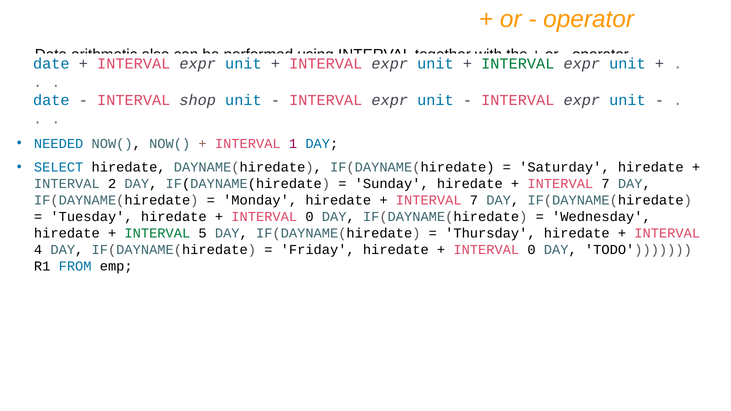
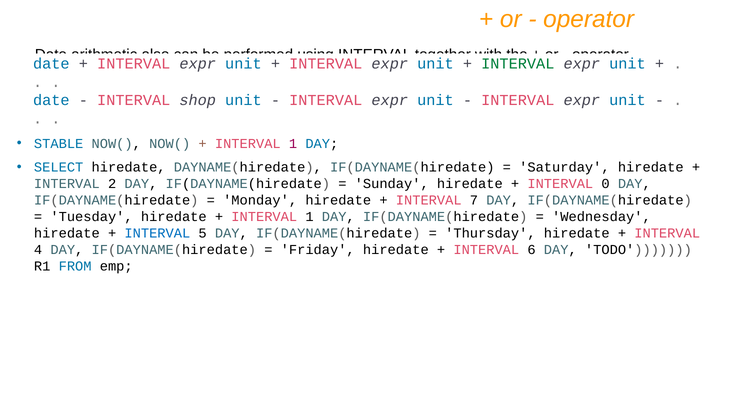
NEEDED: NEEDED -> STABLE (59, 144)
7: 7 -> 0 (606, 184)
0: 0 -> 1 (309, 217)
INTERVAL colour: green -> blue (157, 233)
0: 0 -> 6 (532, 250)
